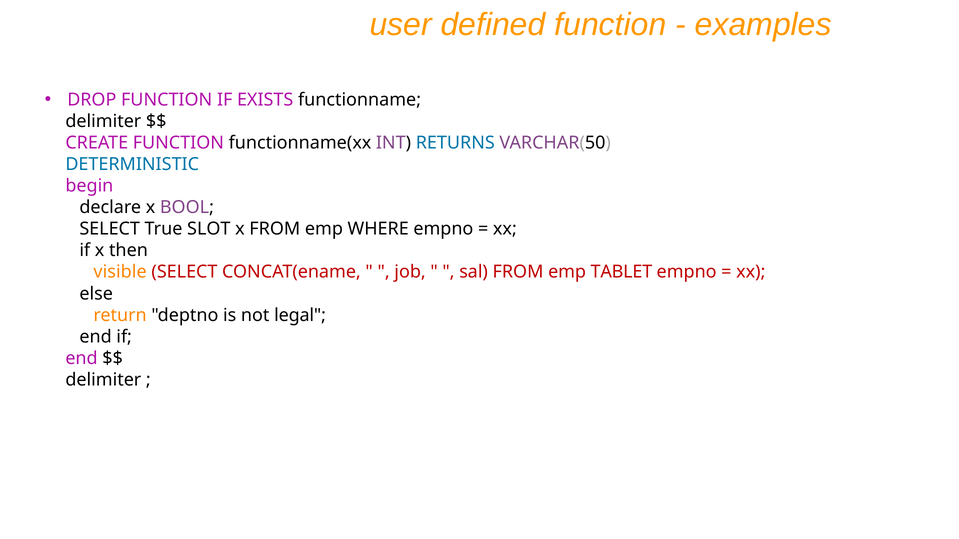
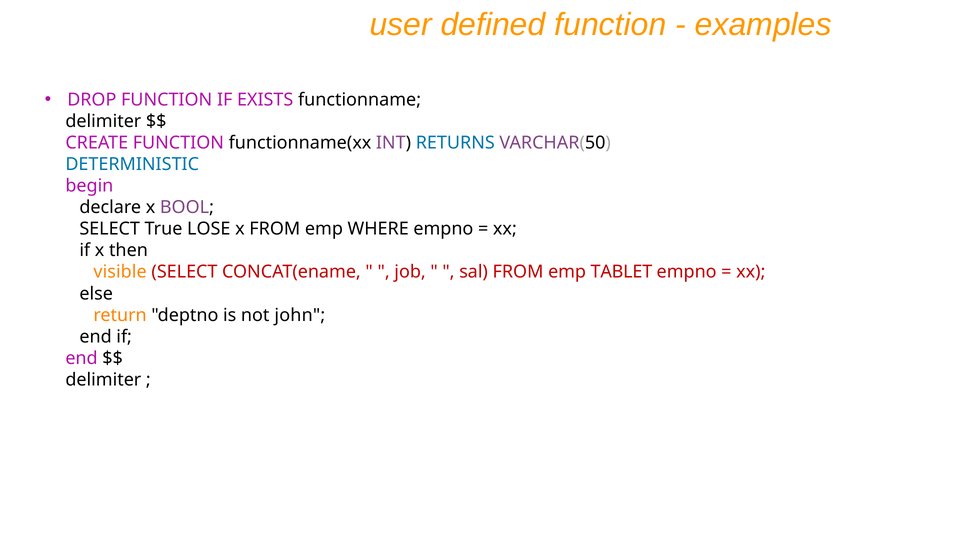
SLOT: SLOT -> LOSE (209, 229)
legal: legal -> john (300, 315)
